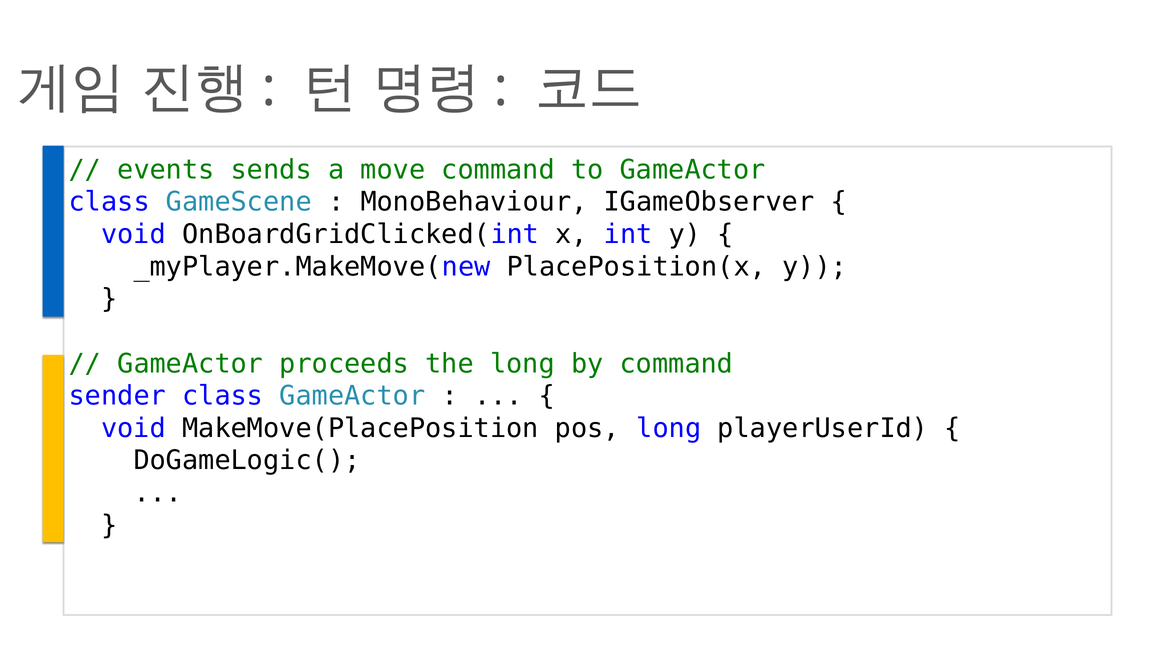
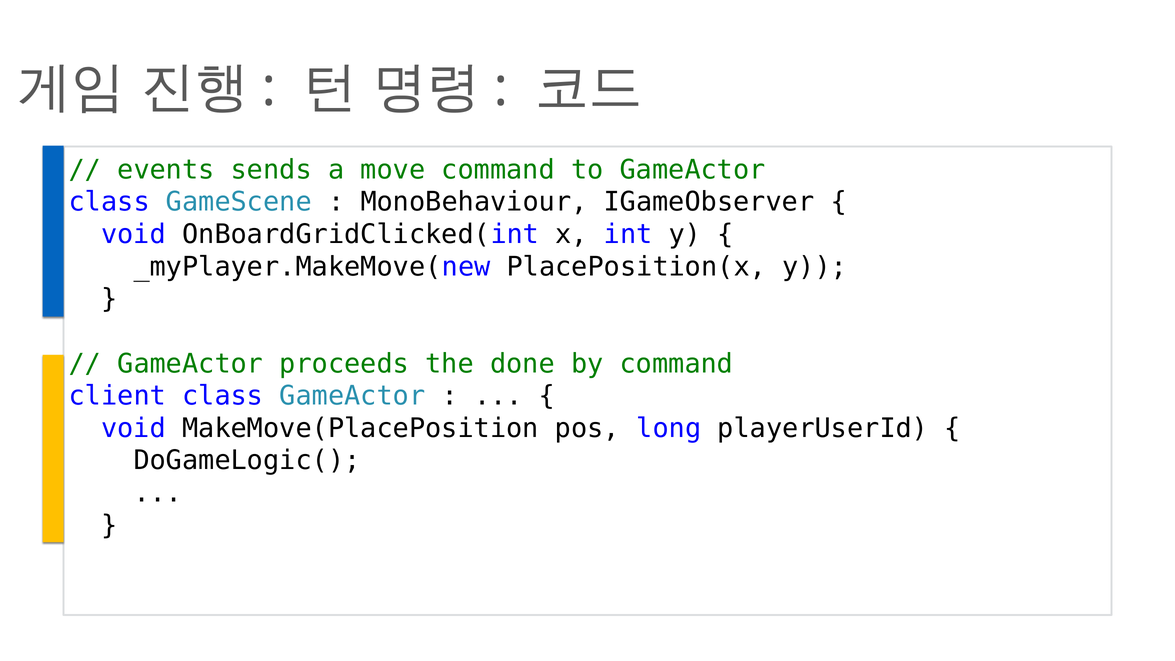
the long: long -> done (522, 364)
sender: sender -> client (117, 396)
